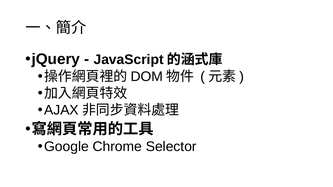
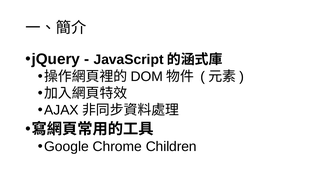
Selector: Selector -> Children (171, 147)
